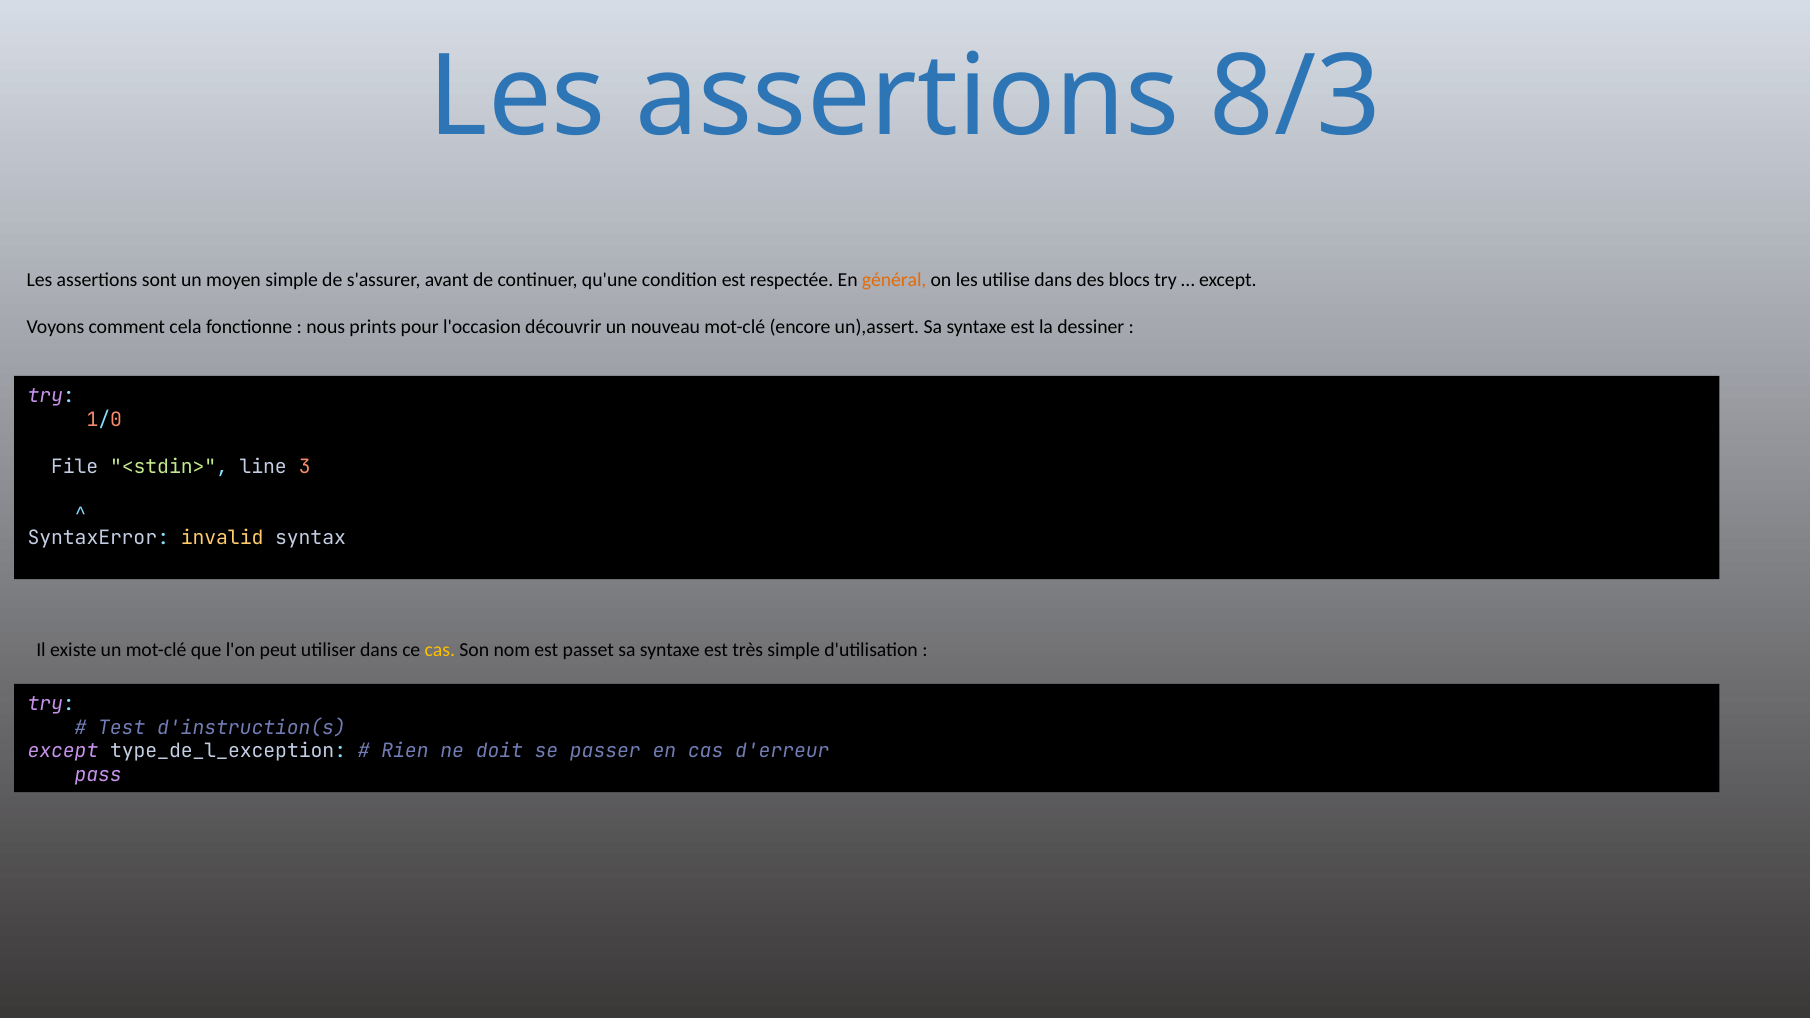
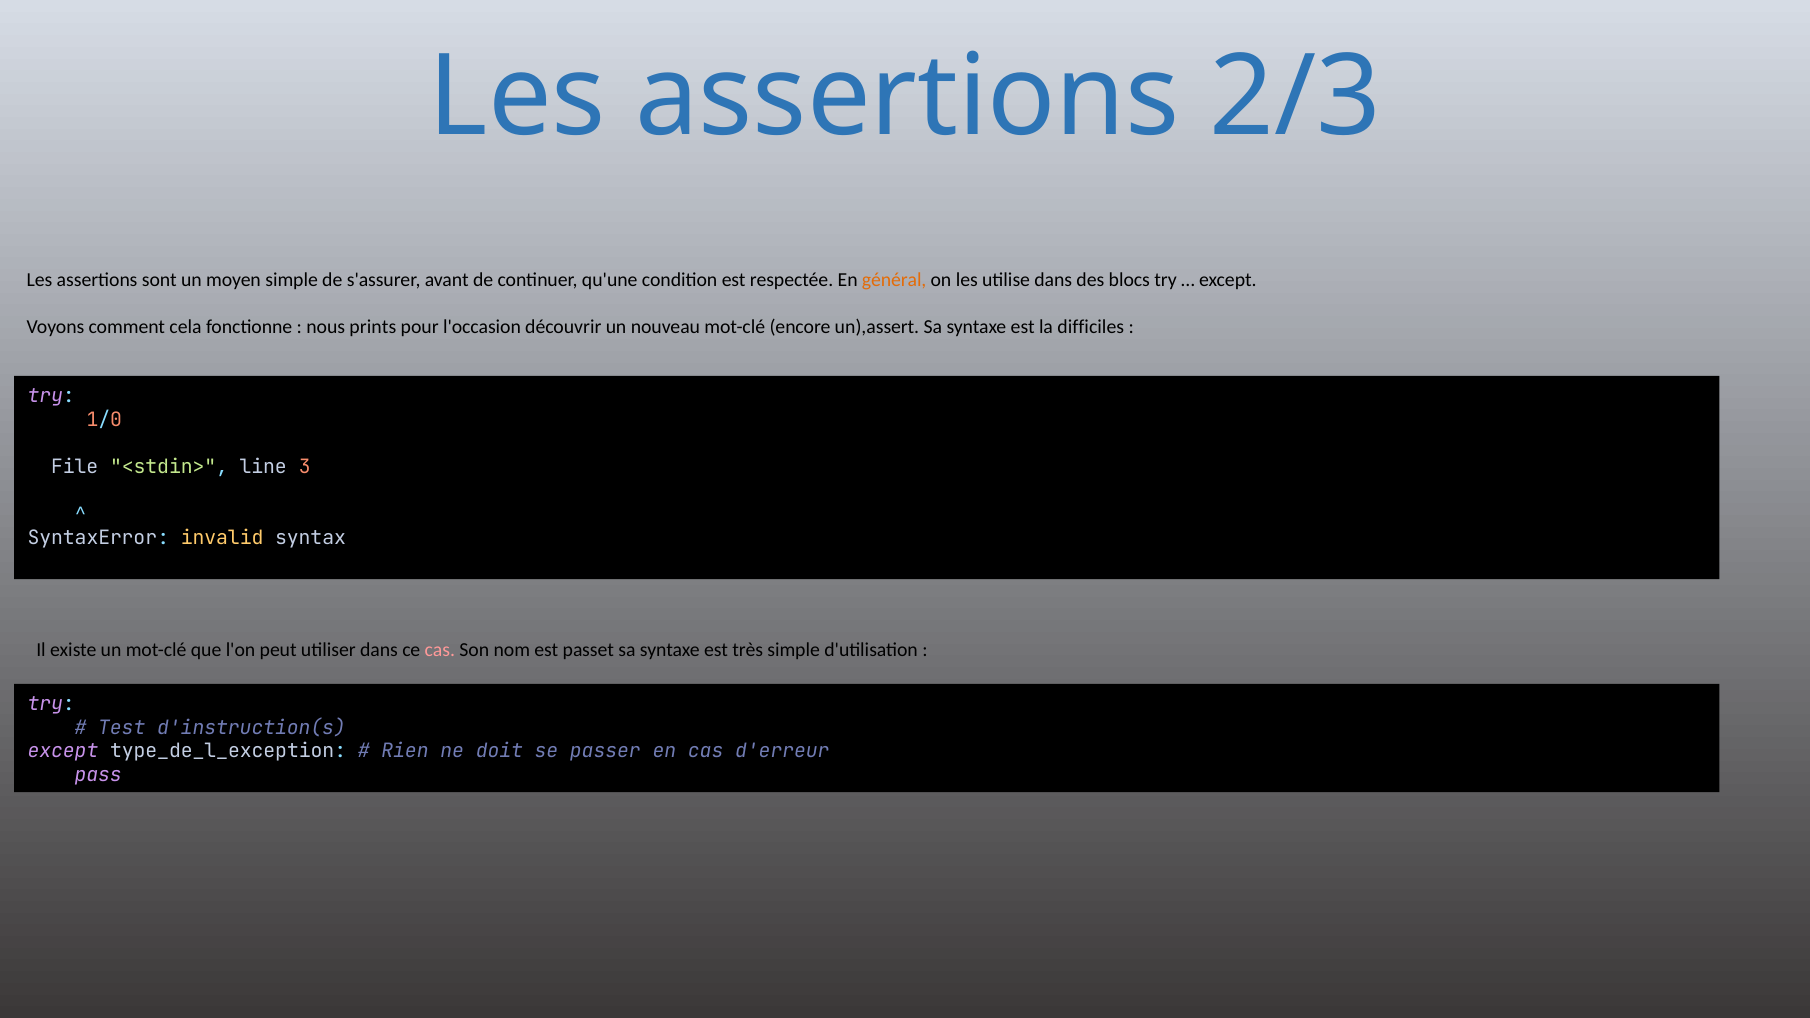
8/3: 8/3 -> 2/3 (1295, 98)
dessiner: dessiner -> difficiles (1091, 327)
cas colour: yellow -> pink (440, 650)
